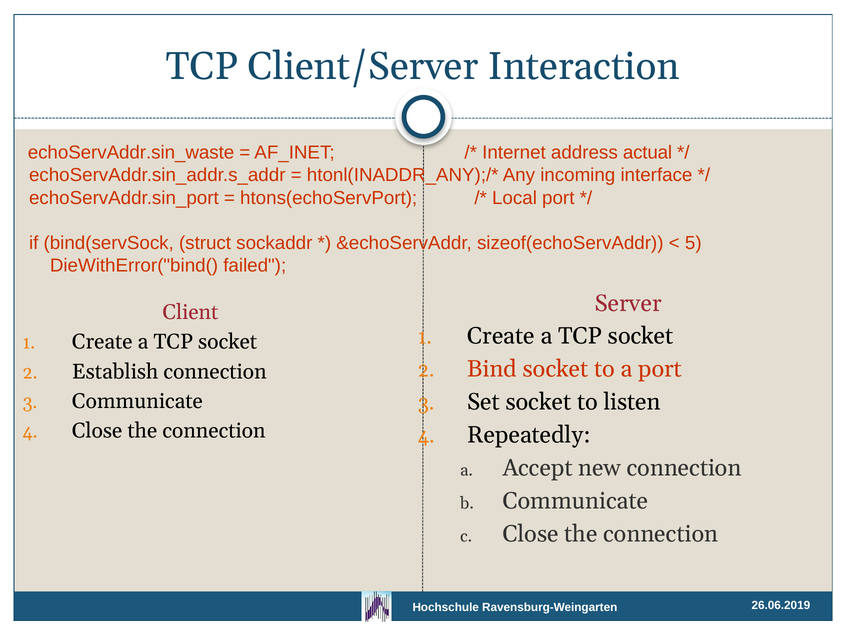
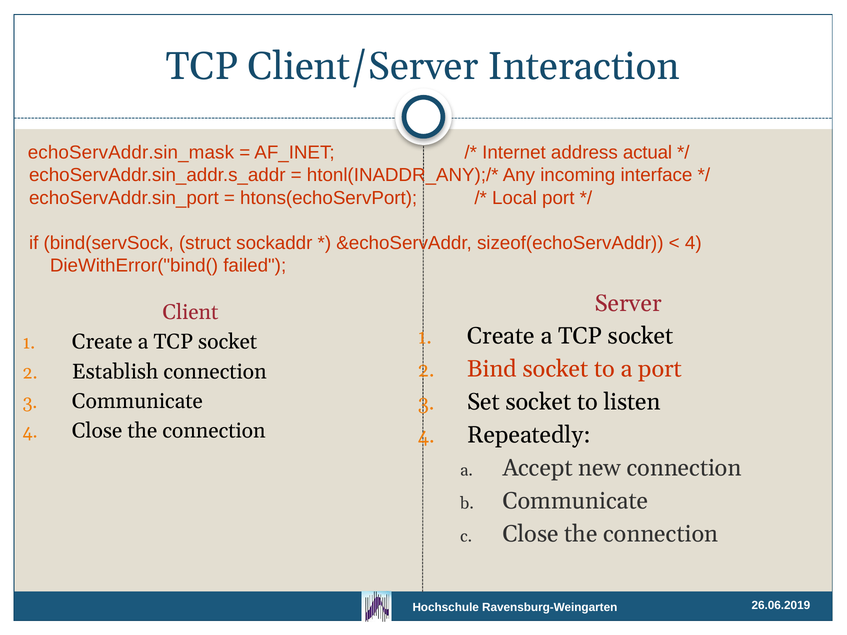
echoServAddr.sin_waste: echoServAddr.sin_waste -> echoServAddr.sin_mask (131, 153)
5: 5 -> 4 (693, 243)
